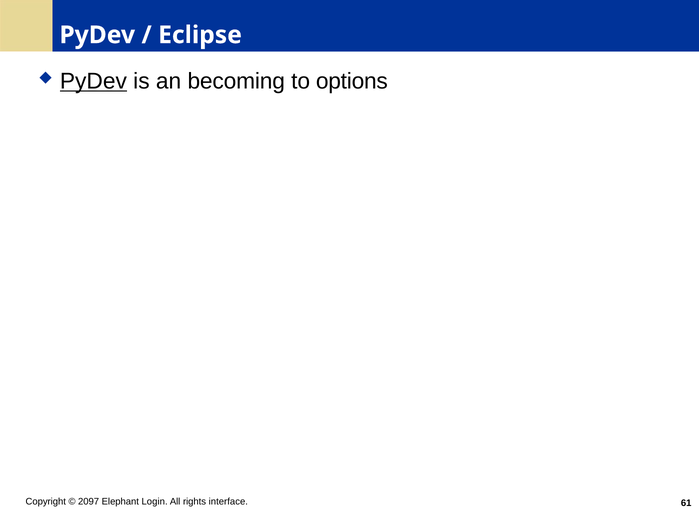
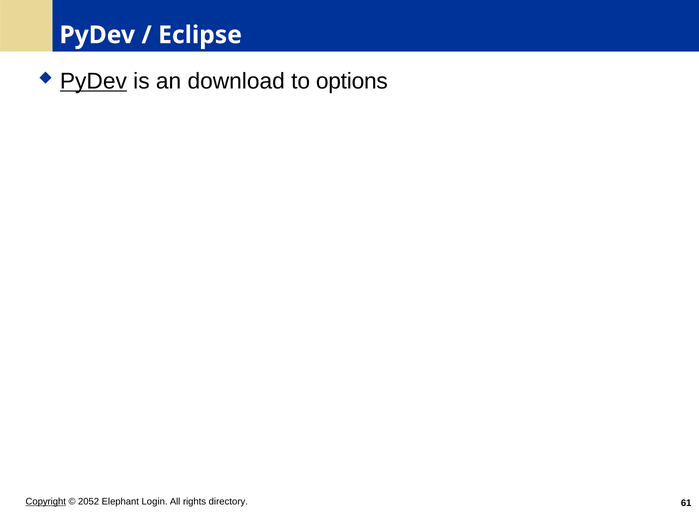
becoming: becoming -> download (236, 81)
Copyright underline: none -> present (46, 501)
2097: 2097 -> 2052 (89, 501)
interface: interface -> directory (228, 501)
